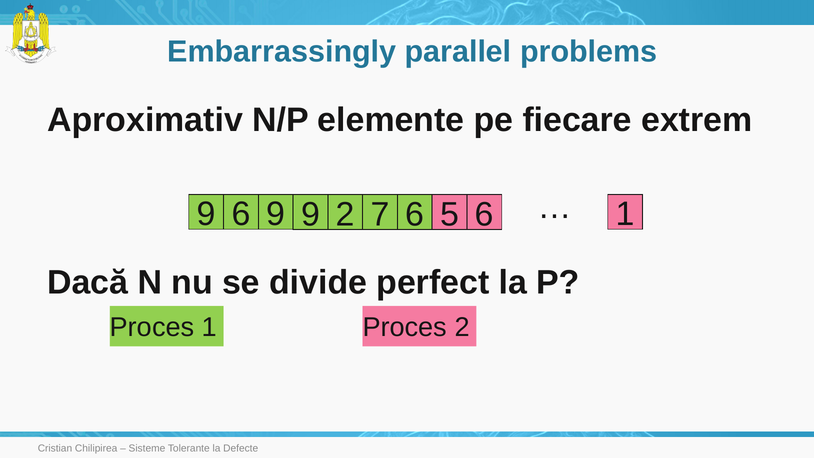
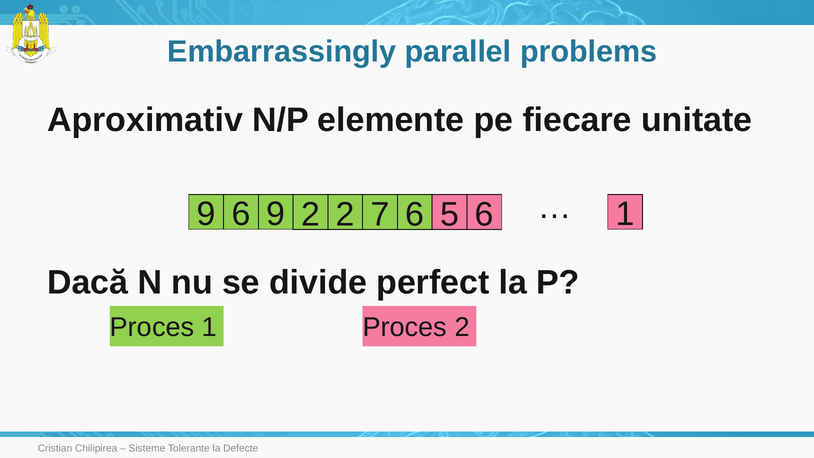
extrem: extrem -> unitate (697, 120)
9 9: 9 -> 2 (310, 214)
